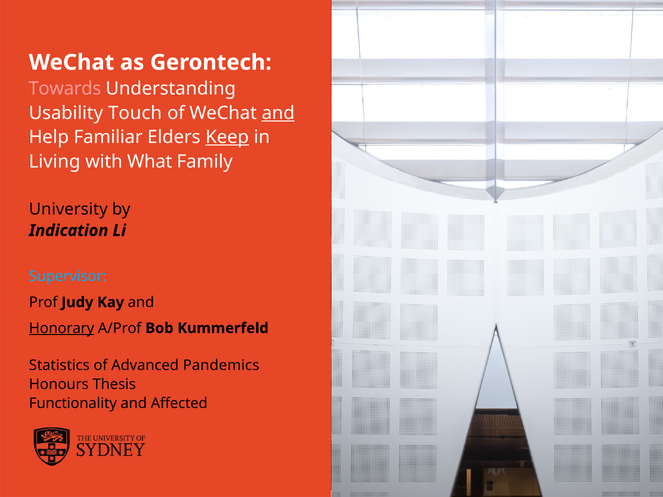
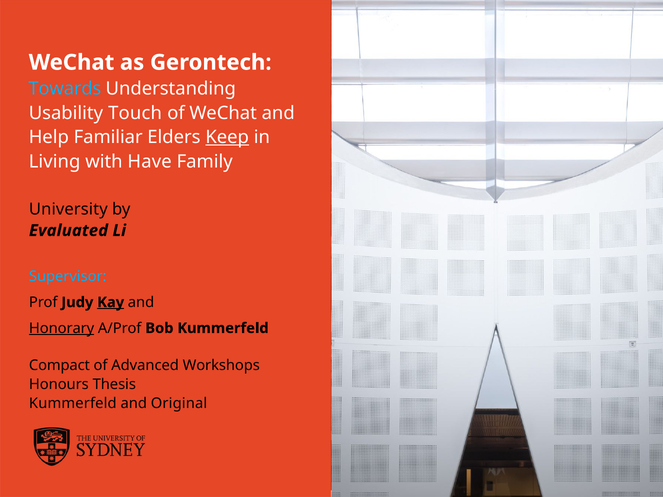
Towards colour: pink -> light blue (65, 89)
and underline: present -> none (278, 113)
What: What -> Have (150, 162)
Indication: Indication -> Evaluated (68, 231)
Kay underline: none -> present (111, 302)
Statistics: Statistics -> Compact (59, 366)
Pandemics: Pandemics -> Workshops (221, 366)
Functionality: Functionality -> Kummerfeld (73, 403)
Affected: Affected -> Original (179, 403)
